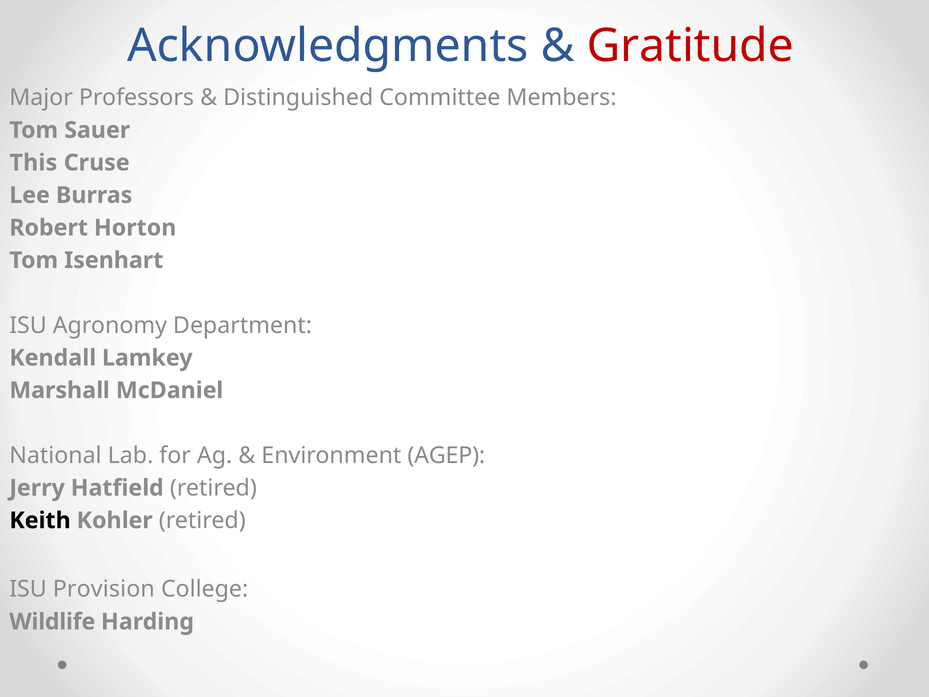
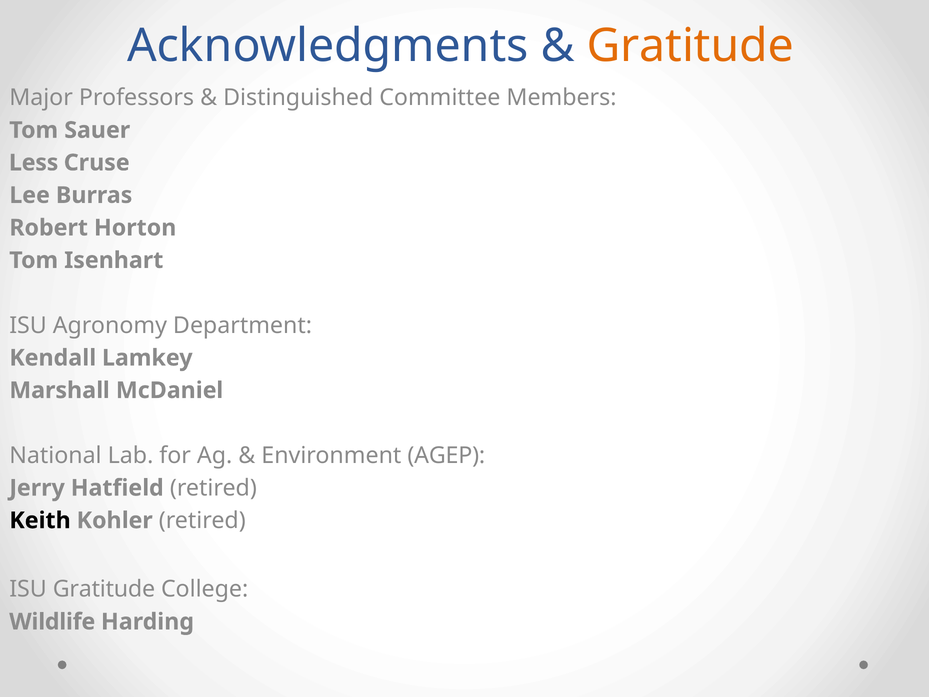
Gratitude colour: red -> orange (690, 46)
This: This -> Less (34, 163)
ISU Provision: Provision -> Gratitude (104, 589)
